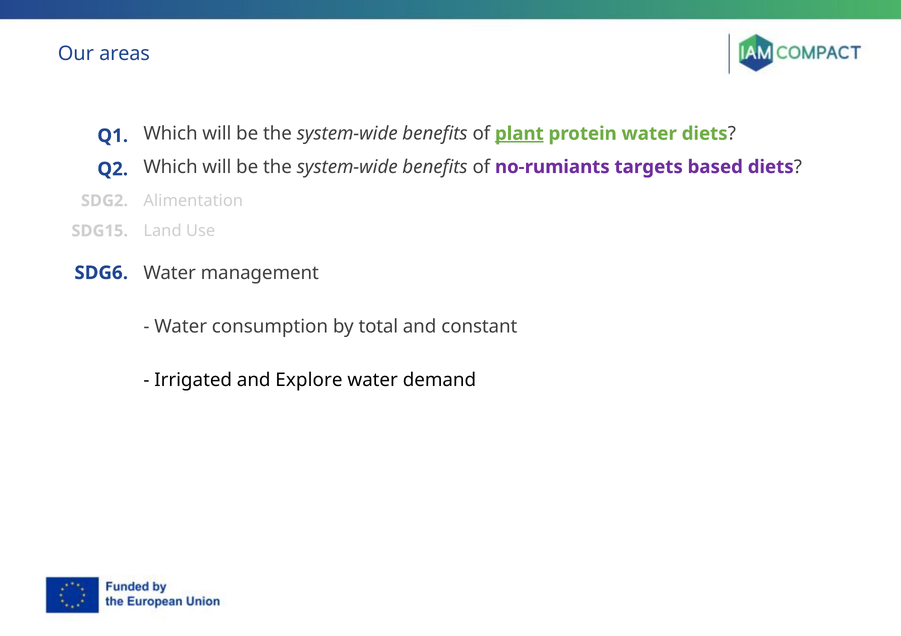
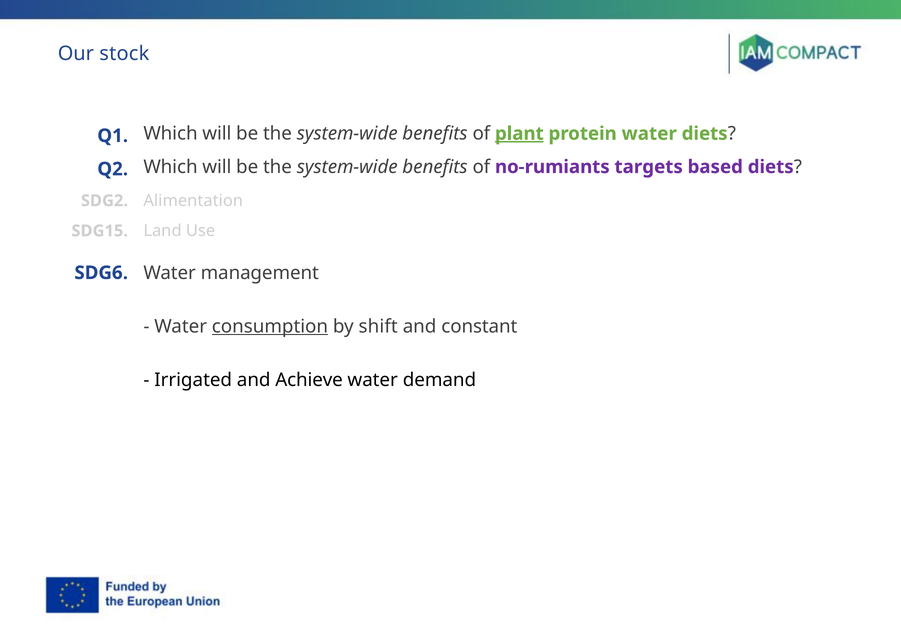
areas: areas -> stock (124, 54)
consumption underline: none -> present (270, 326)
total: total -> shift (378, 326)
Explore: Explore -> Achieve (309, 380)
